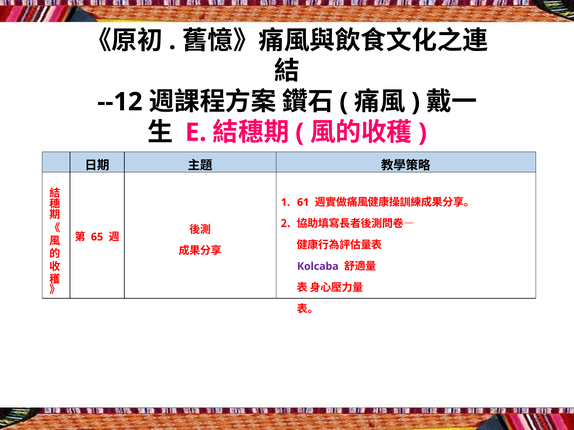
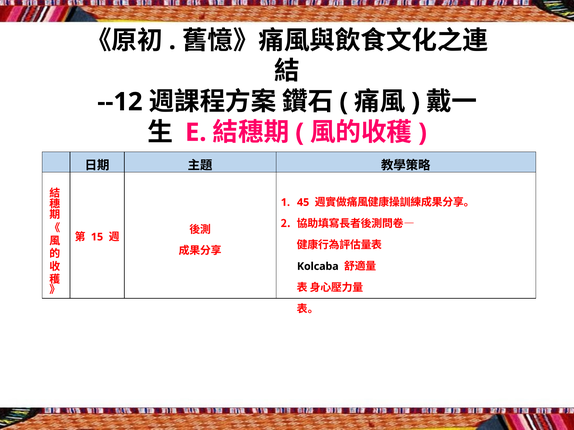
61: 61 -> 45 (303, 203)
65: 65 -> 15 (97, 237)
Kolcaba colour: purple -> black (318, 267)
